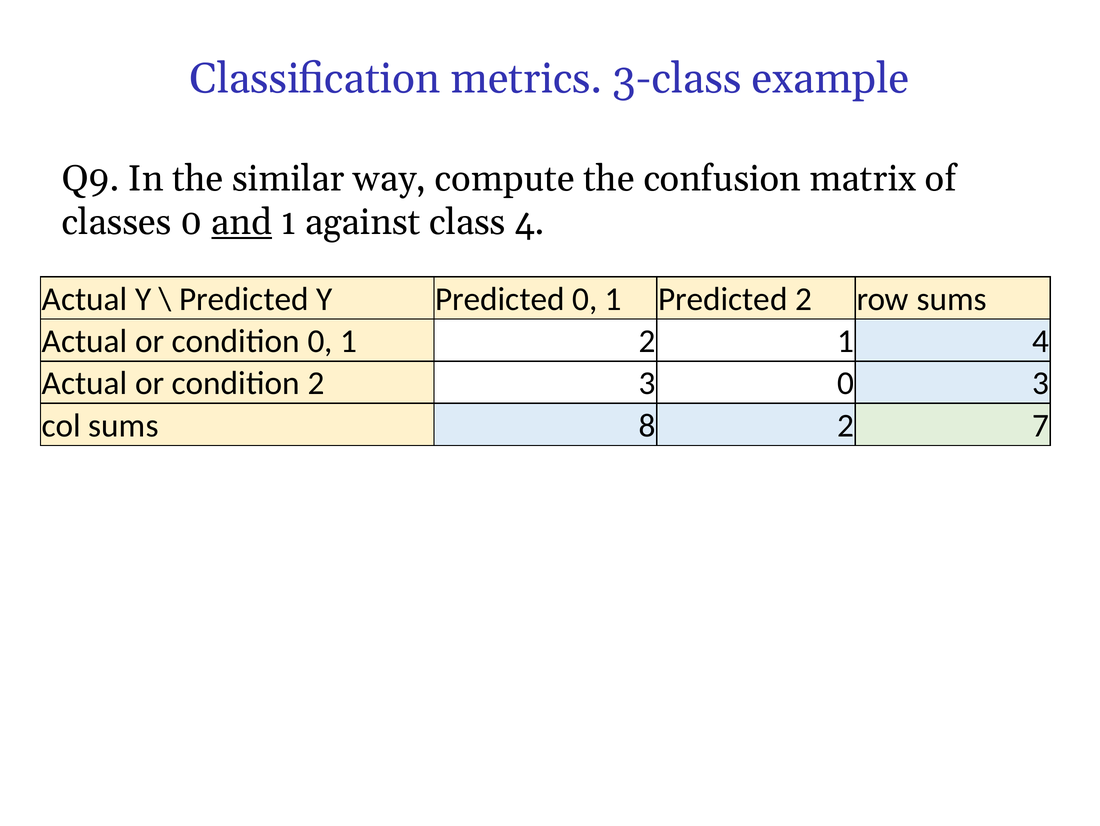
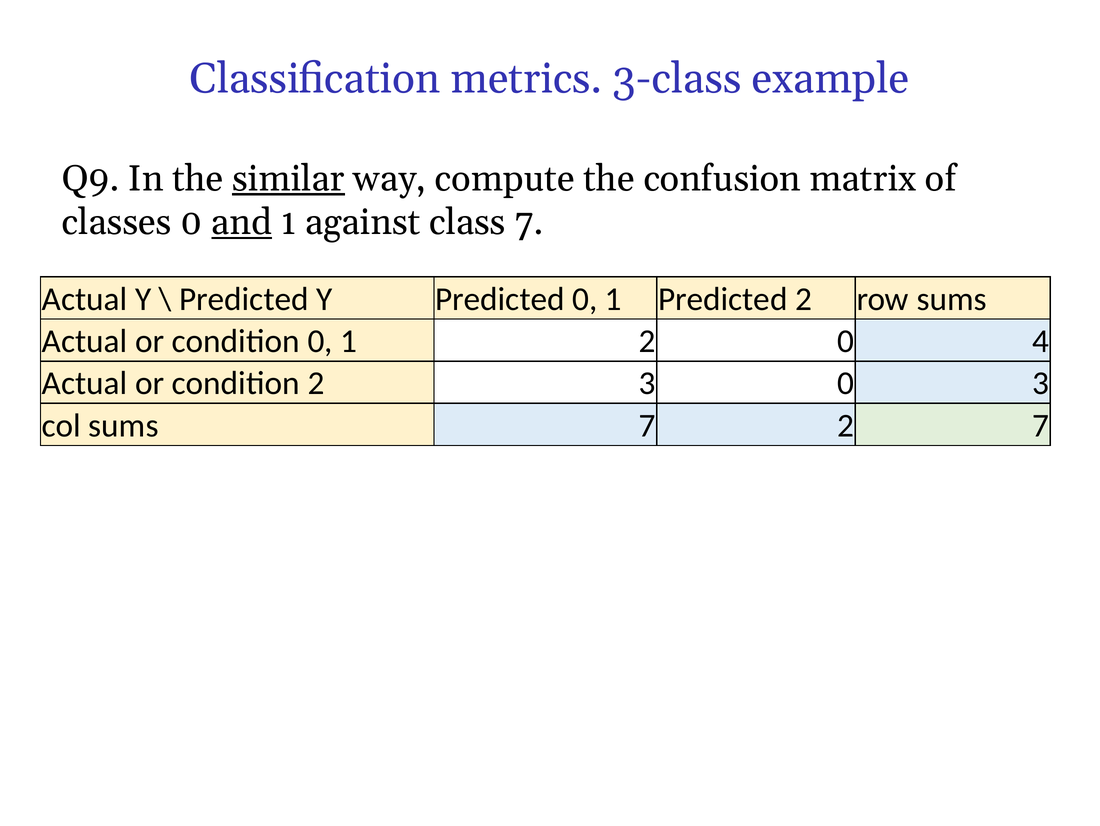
similar underline: none -> present (288, 179)
class 4: 4 -> 7 (529, 222)
2 1: 1 -> 0 (846, 341)
sums 8: 8 -> 7 (647, 426)
